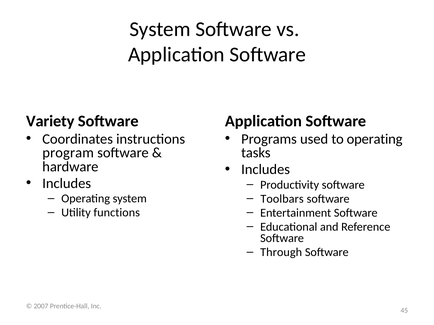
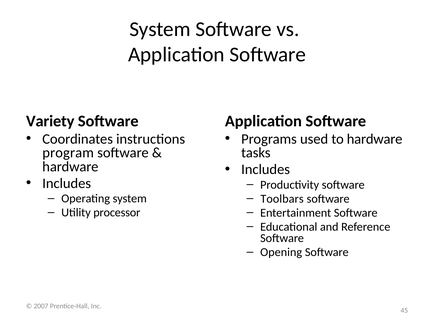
to operating: operating -> hardware (375, 139)
functions: functions -> processor (117, 213)
Through: Through -> Opening (281, 253)
